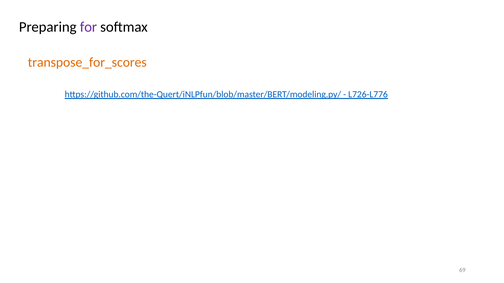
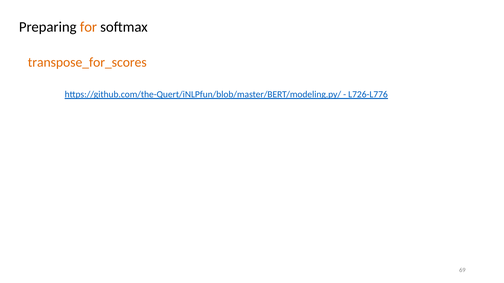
for colour: purple -> orange (88, 27)
